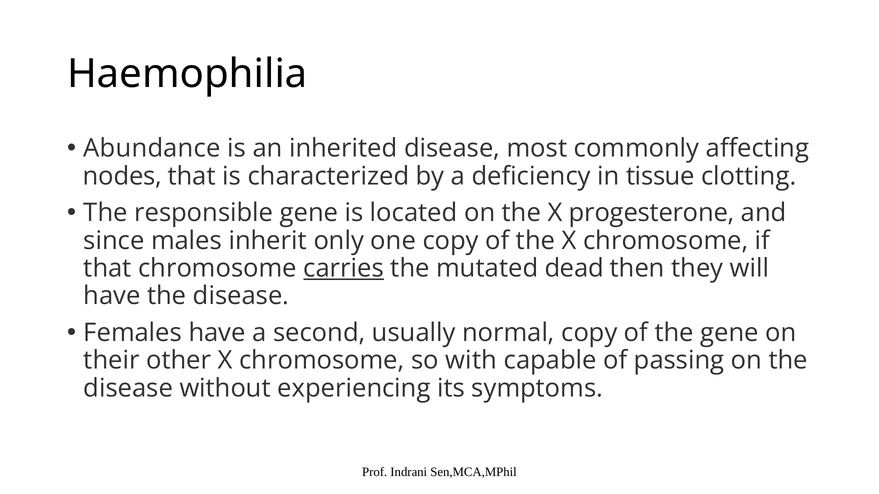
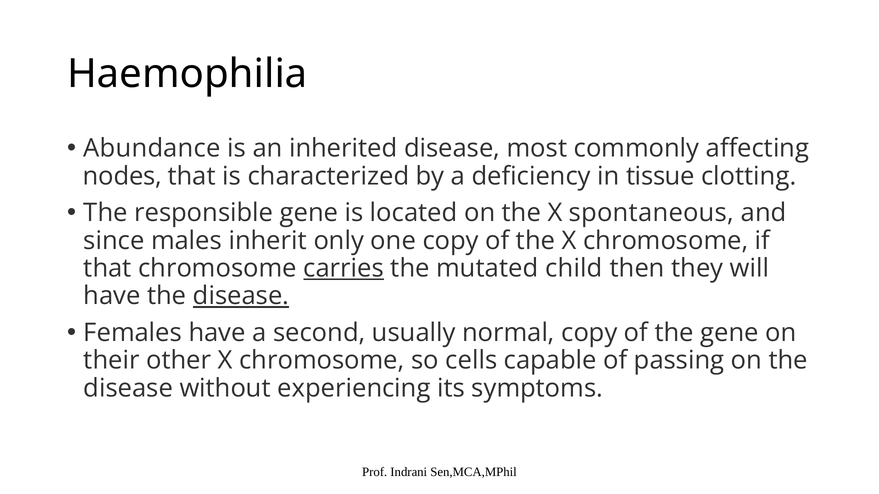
progesterone: progesterone -> spontaneous (651, 213)
dead: dead -> child (574, 269)
disease underline: none -> present (241, 296)
with: with -> cells (471, 361)
